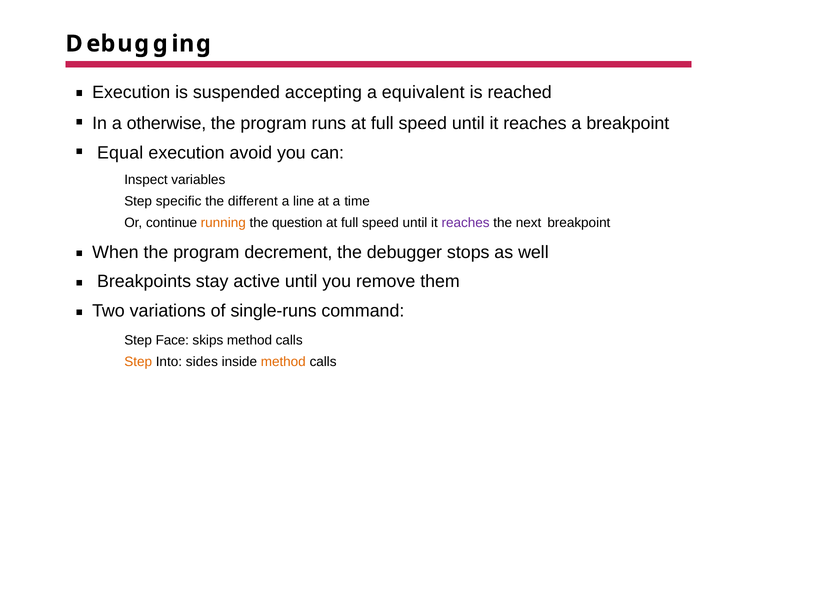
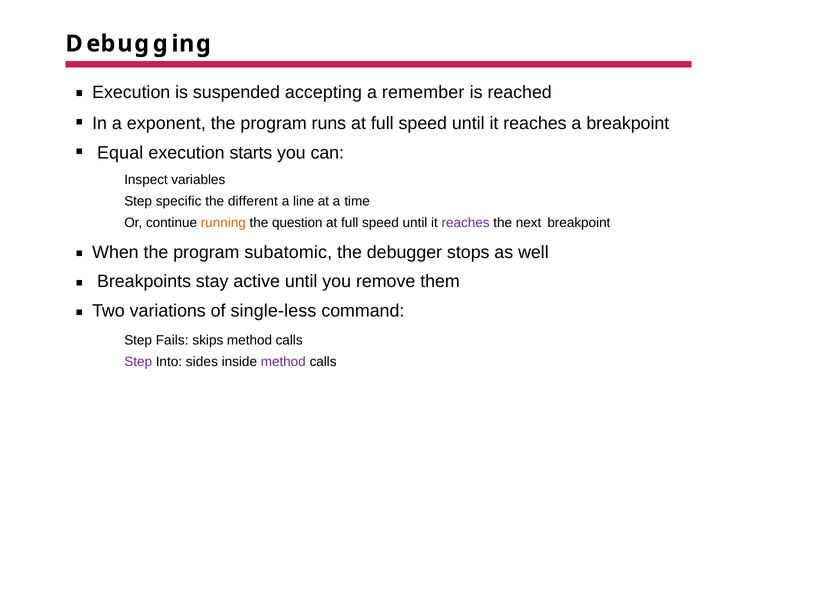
equivalent: equivalent -> remember (423, 92)
otherwise: otherwise -> exponent (166, 123)
avoid: avoid -> starts (251, 153)
decrement: decrement -> subatomic (288, 252)
single-runs: single-runs -> single-less (273, 311)
Face: Face -> Fails (172, 340)
Step colour: orange -> purple (138, 362)
method colour: orange -> purple (283, 362)
